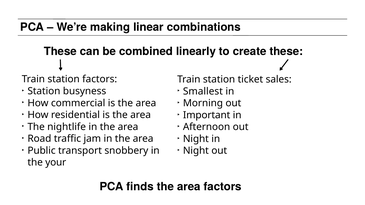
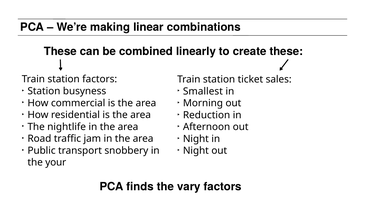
Important: Important -> Reduction (207, 115)
finds the area: area -> vary (189, 186)
